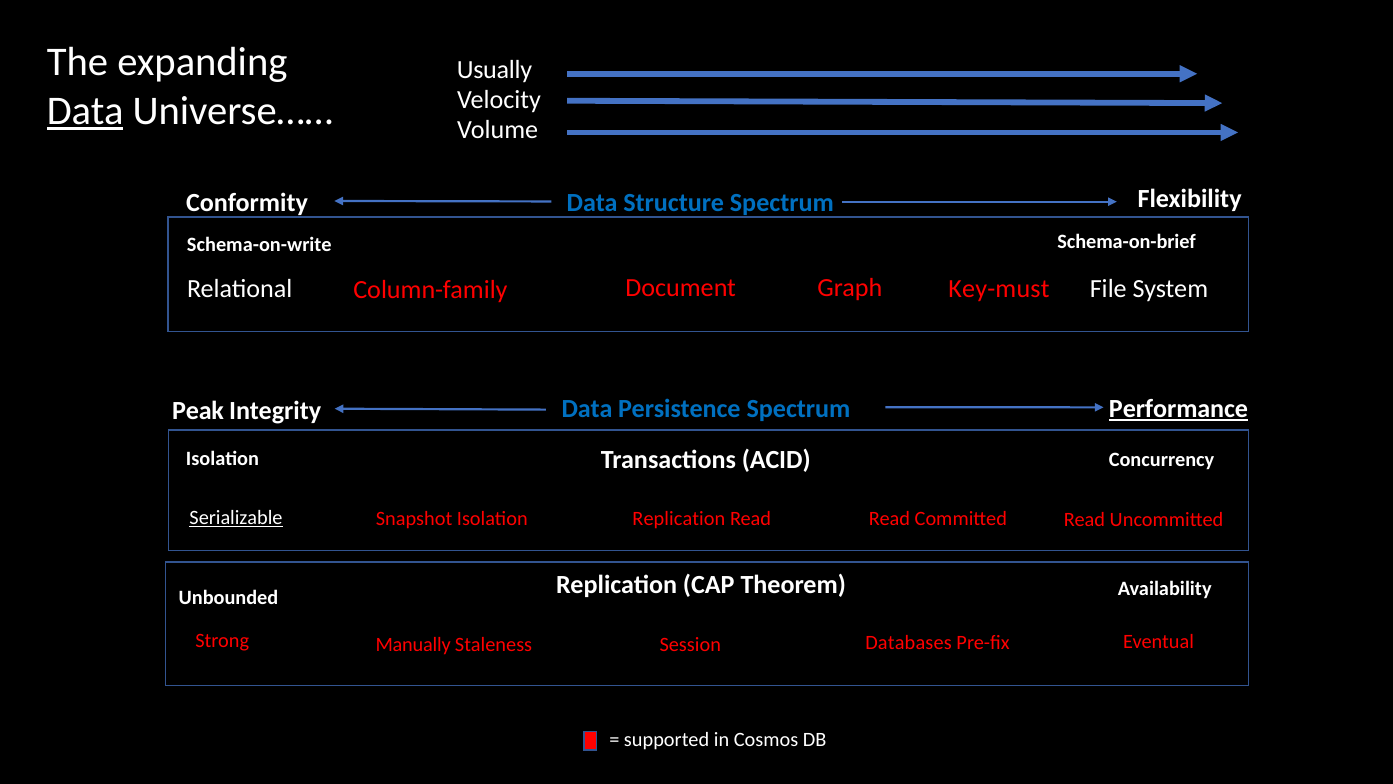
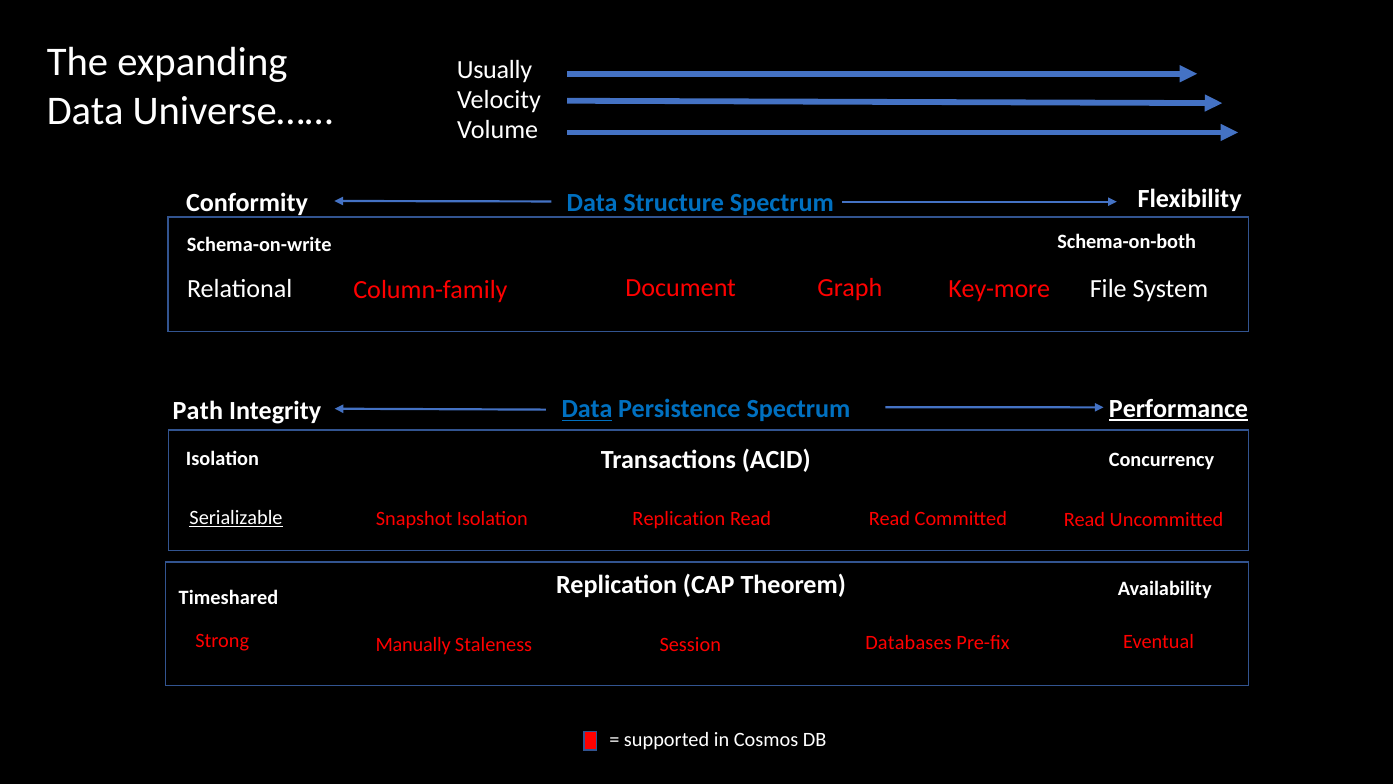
Data underline: present -> none (85, 111)
Schema-on-brief: Schema-on-brief -> Schema-on-both (1127, 241)
Key-must: Key-must -> Key-more (999, 288)
Data underline: none -> present (587, 409)
Peak: Peak -> Path (198, 410)
Unbounded: Unbounded -> Timeshared (228, 597)
